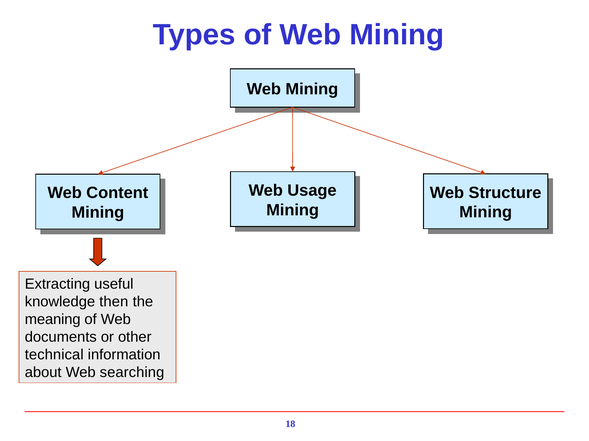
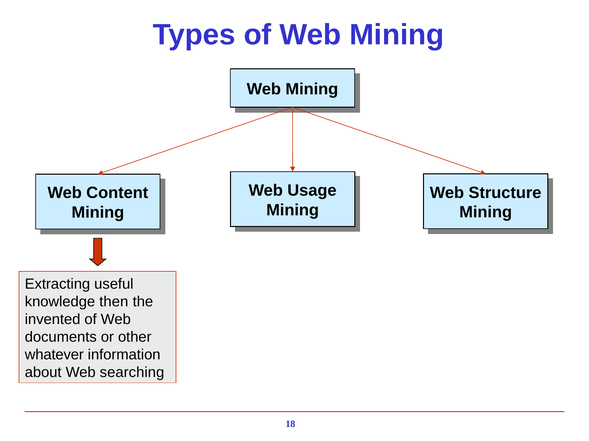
meaning: meaning -> invented (53, 320)
technical: technical -> whatever (54, 355)
